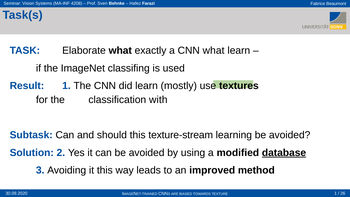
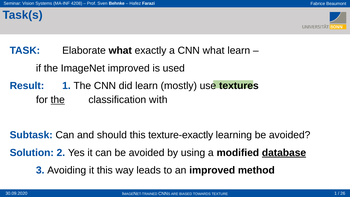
ImageNet classifing: classifing -> improved (129, 68)
the underline: none -> present (58, 100)
texture-stream: texture-stream -> texture-exactly (181, 135)
